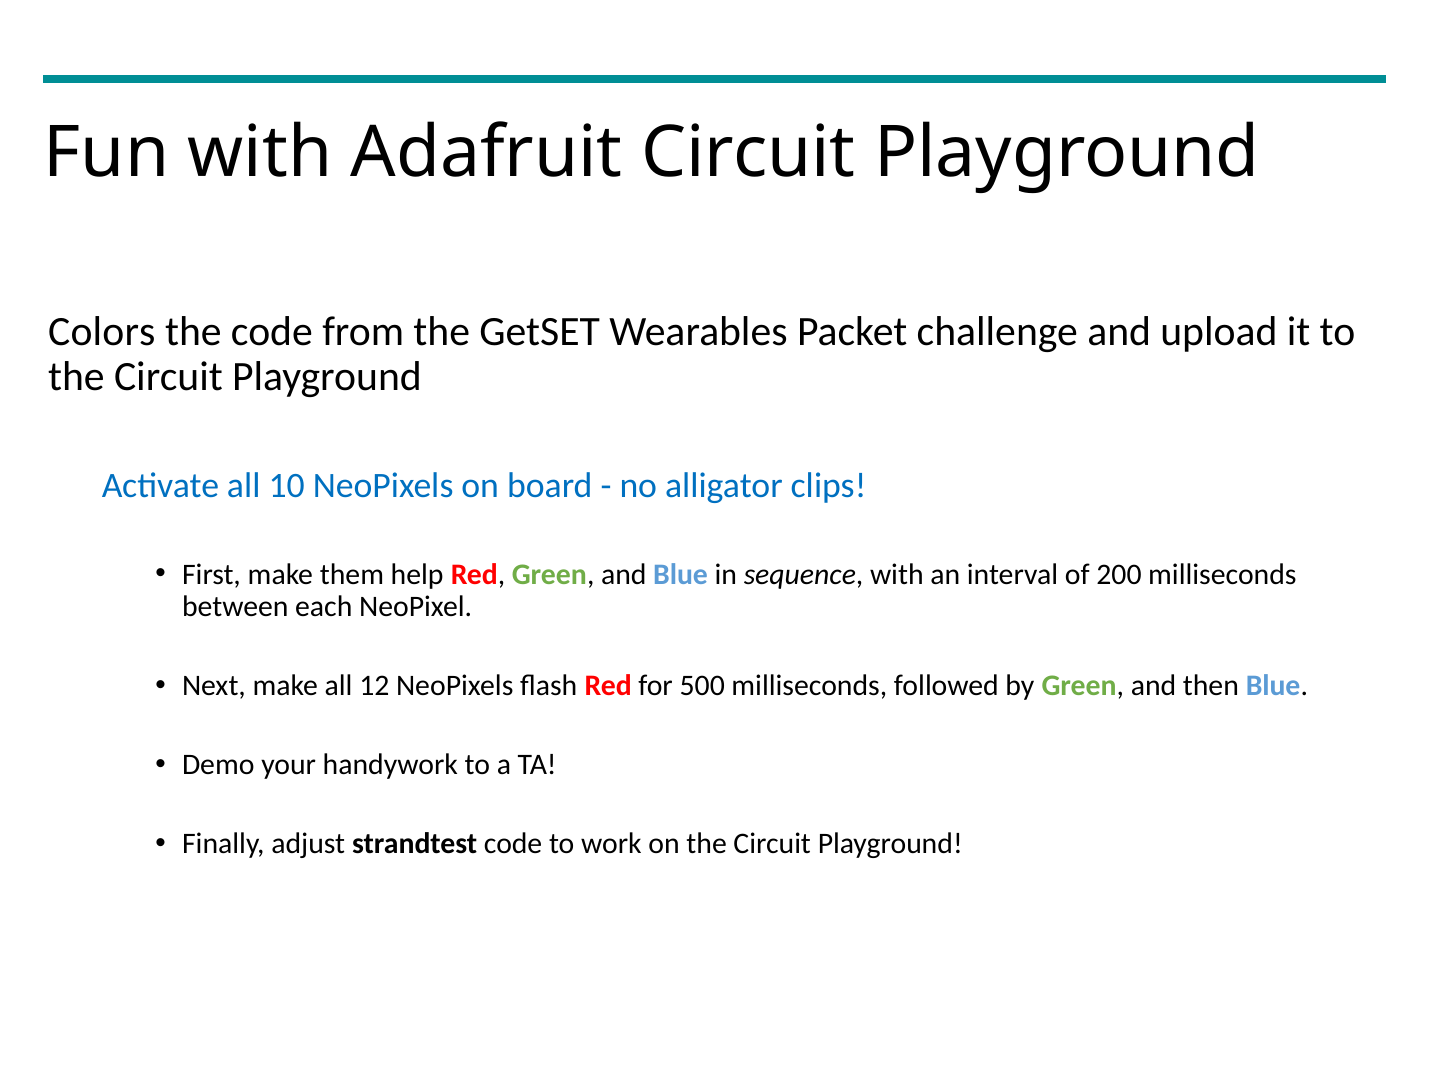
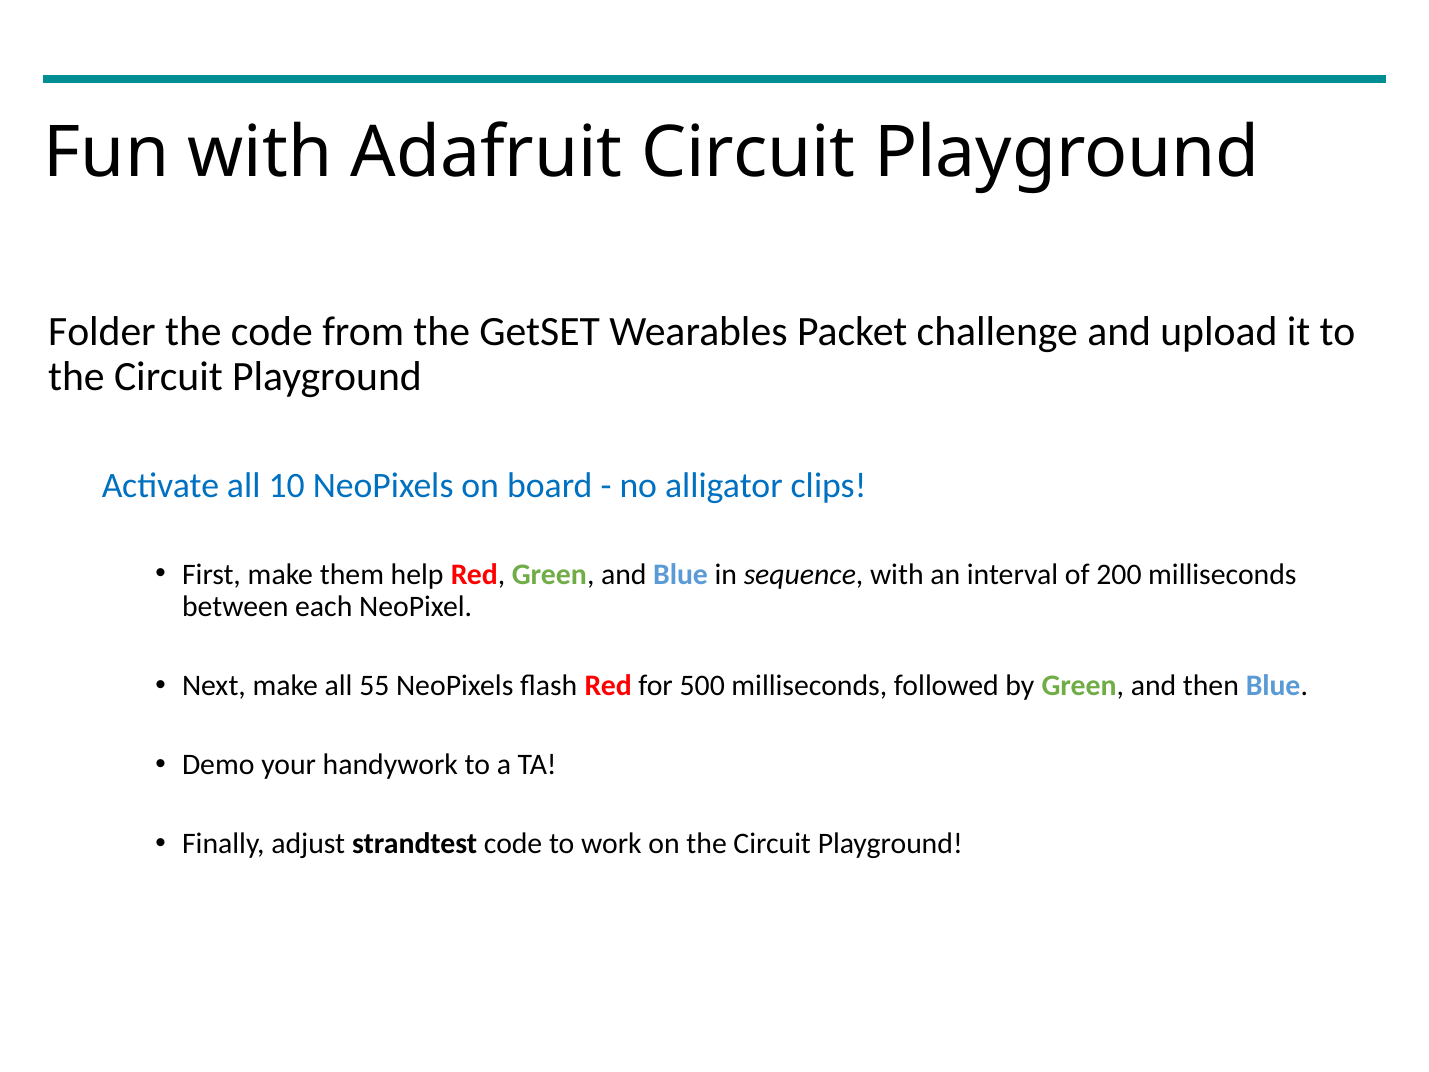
Colors: Colors -> Folder (102, 331)
12: 12 -> 55 (374, 686)
